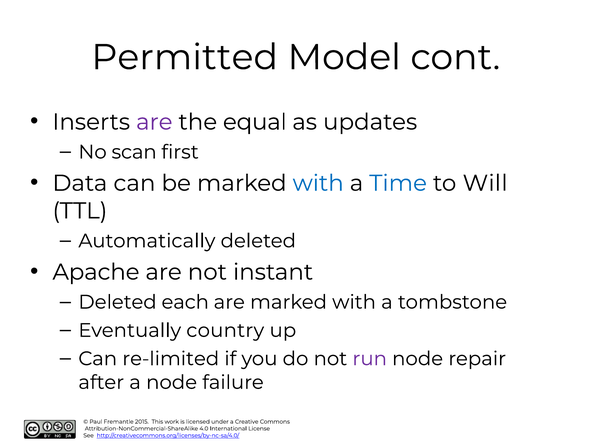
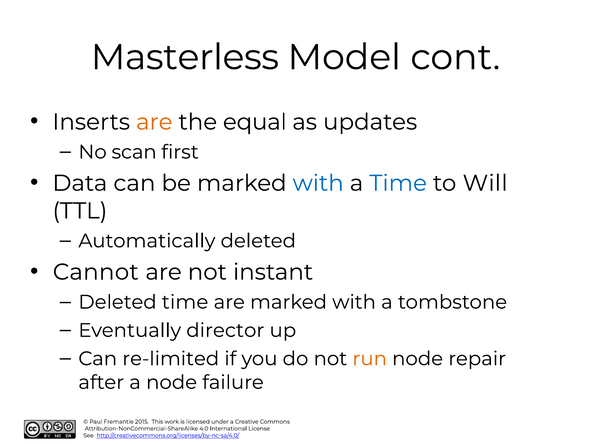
Permitted: Permitted -> Masterless (185, 57)
are colour: purple -> orange (154, 122)
Apache: Apache -> Cannot (96, 272)
Deleted each: each -> time (185, 302)
country: country -> director (225, 330)
run colour: purple -> orange (370, 359)
